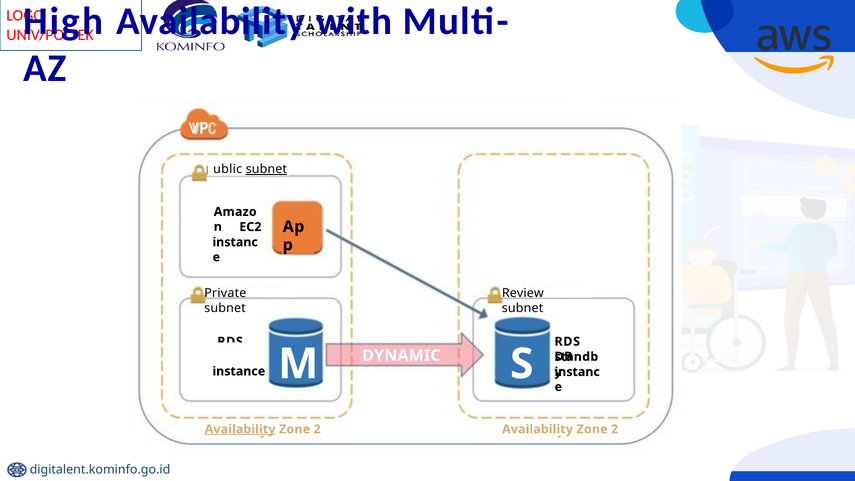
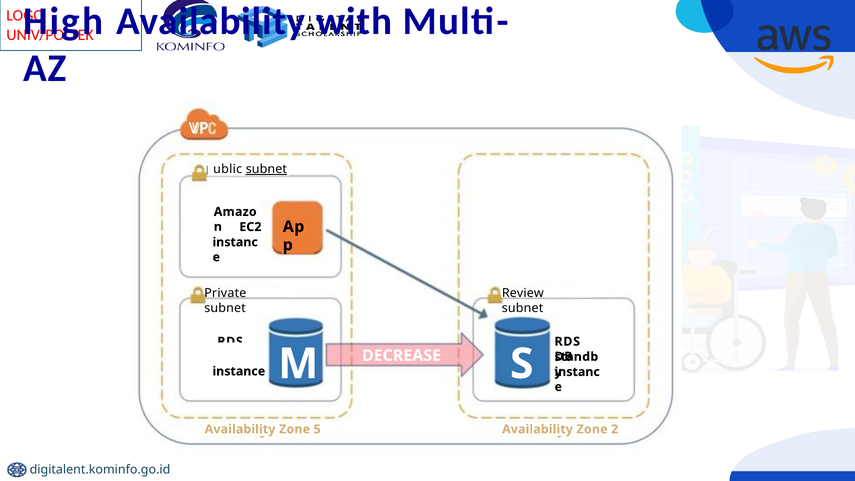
DYNAMIC: DYNAMIC -> DECREASE (402, 355)
Availability underline: present -> none (240, 429)
2: 2 -> 5 (317, 429)
